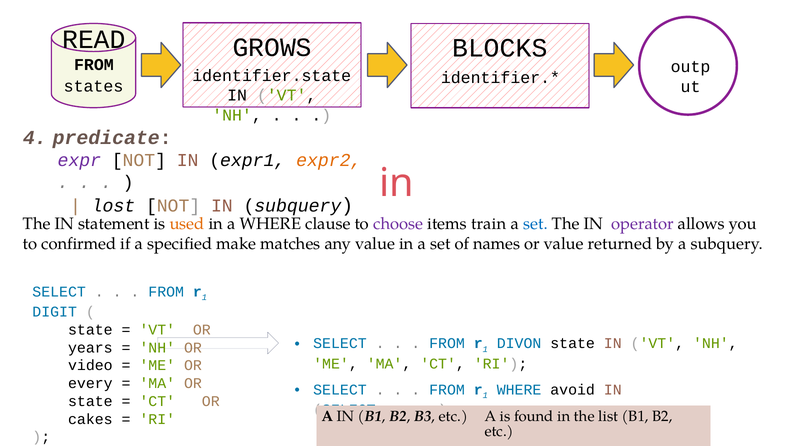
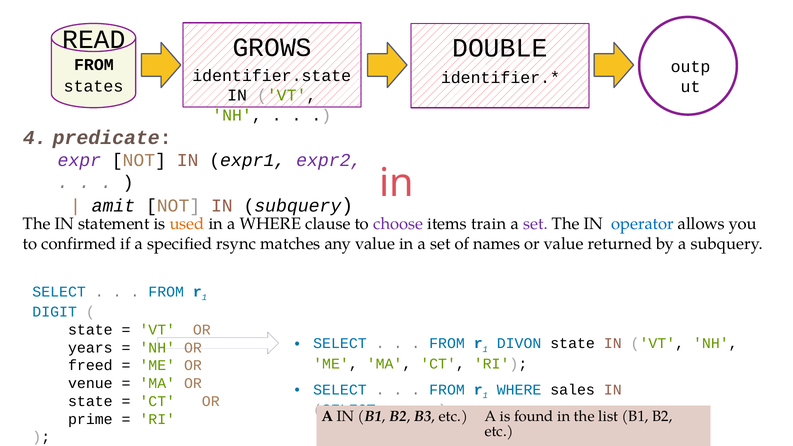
BLOCKS: BLOCKS -> DOUBLE (500, 48)
expr2 colour: orange -> purple (329, 160)
lost: lost -> amit (113, 206)
set colour: blue -> purple (536, 224)
operator colour: purple -> blue (642, 224)
make: make -> rsync (236, 244)
video: video -> freed (90, 366)
every: every -> venue (90, 383)
avoid: avoid -> sales (573, 390)
cakes: cakes -> prime (90, 419)
